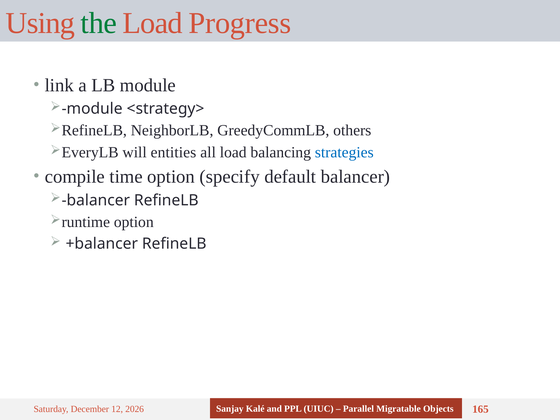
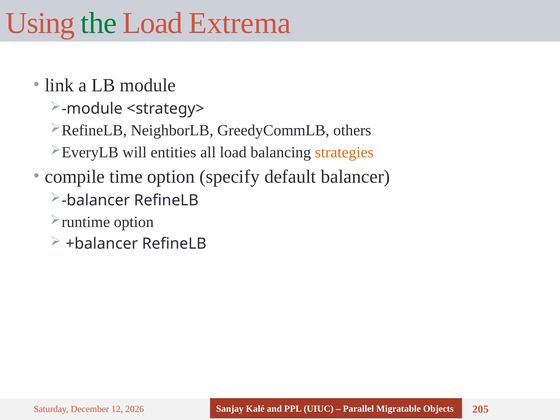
Progress: Progress -> Extrema (240, 23)
strategies colour: blue -> orange (344, 152)
165: 165 -> 205 (480, 409)
